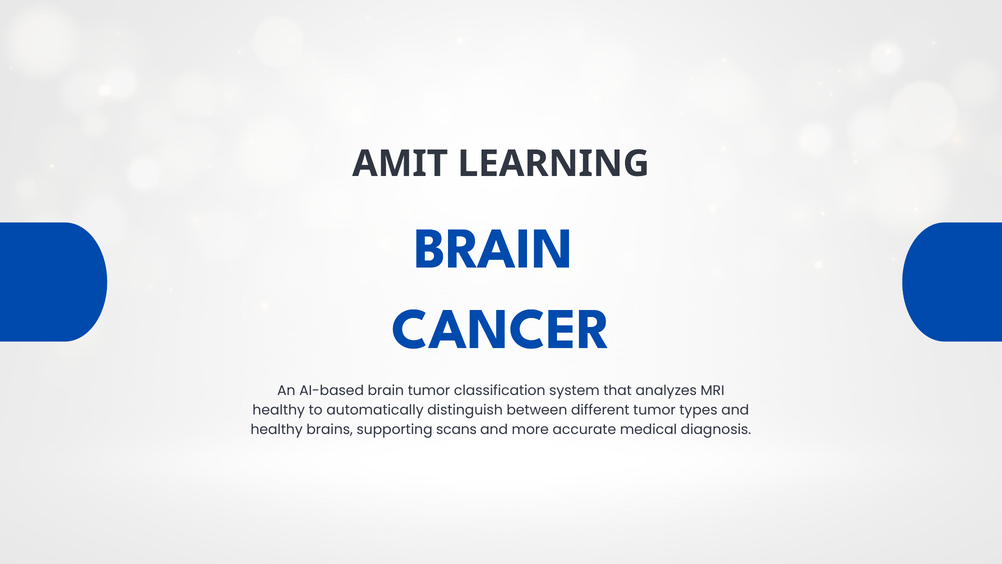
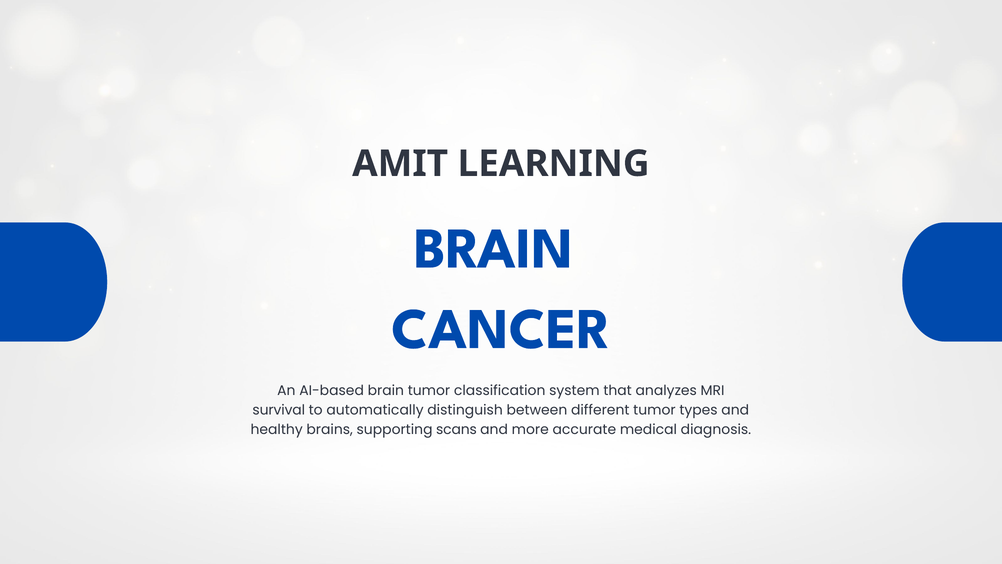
healthy: healthy -> survival (279, 410)
